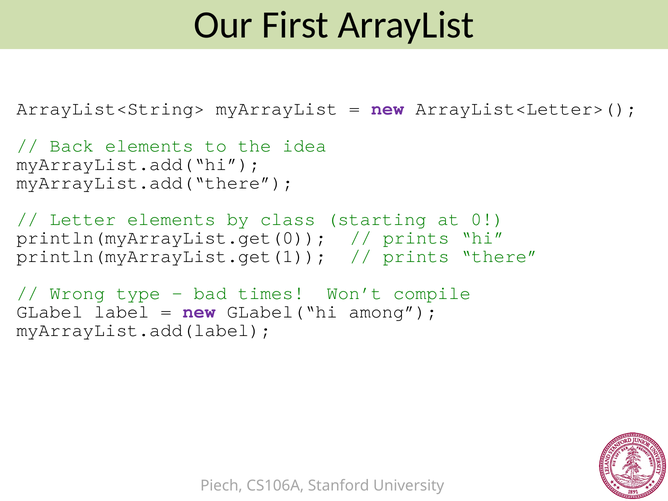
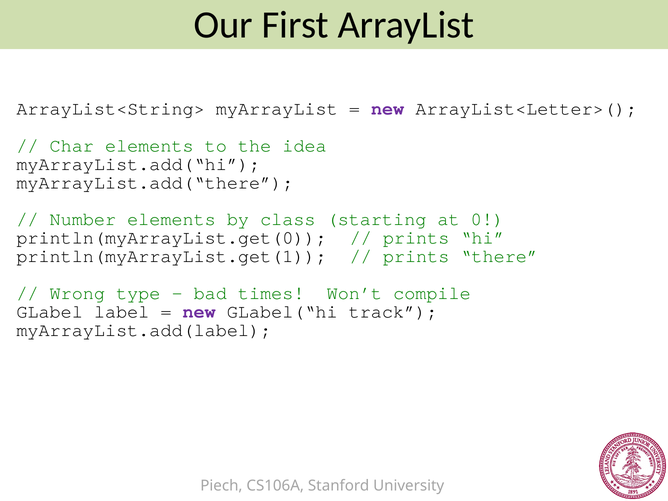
Back: Back -> Char (72, 146)
Letter: Letter -> Number (83, 219)
among: among -> track (393, 311)
